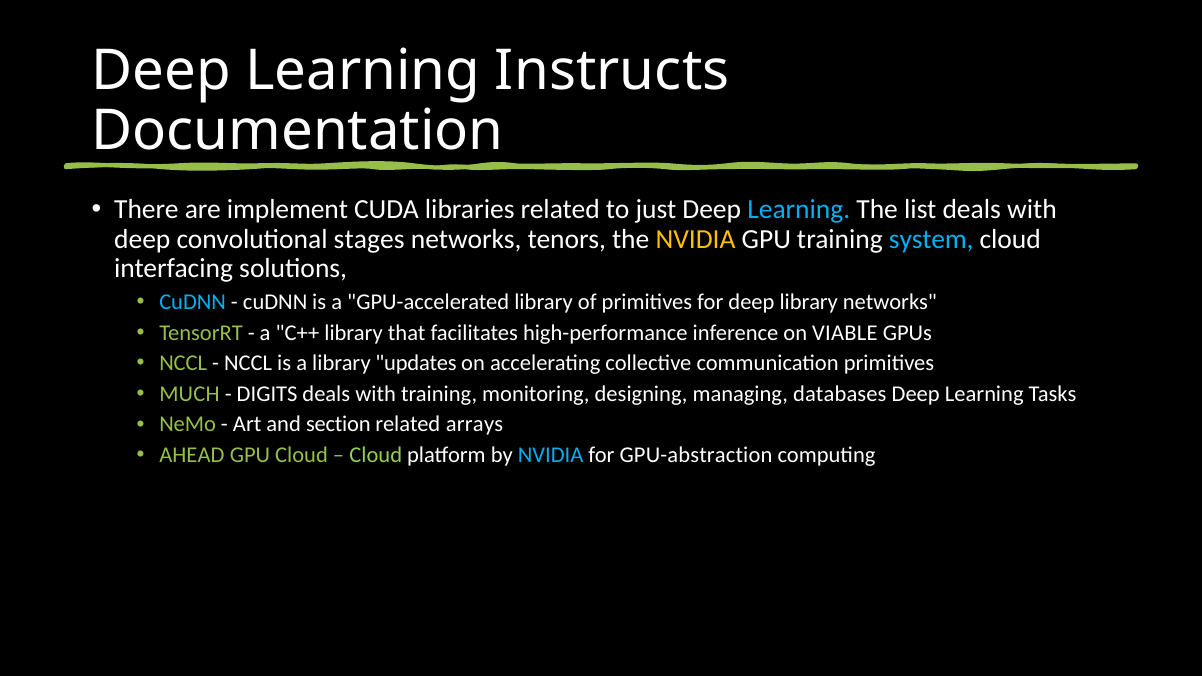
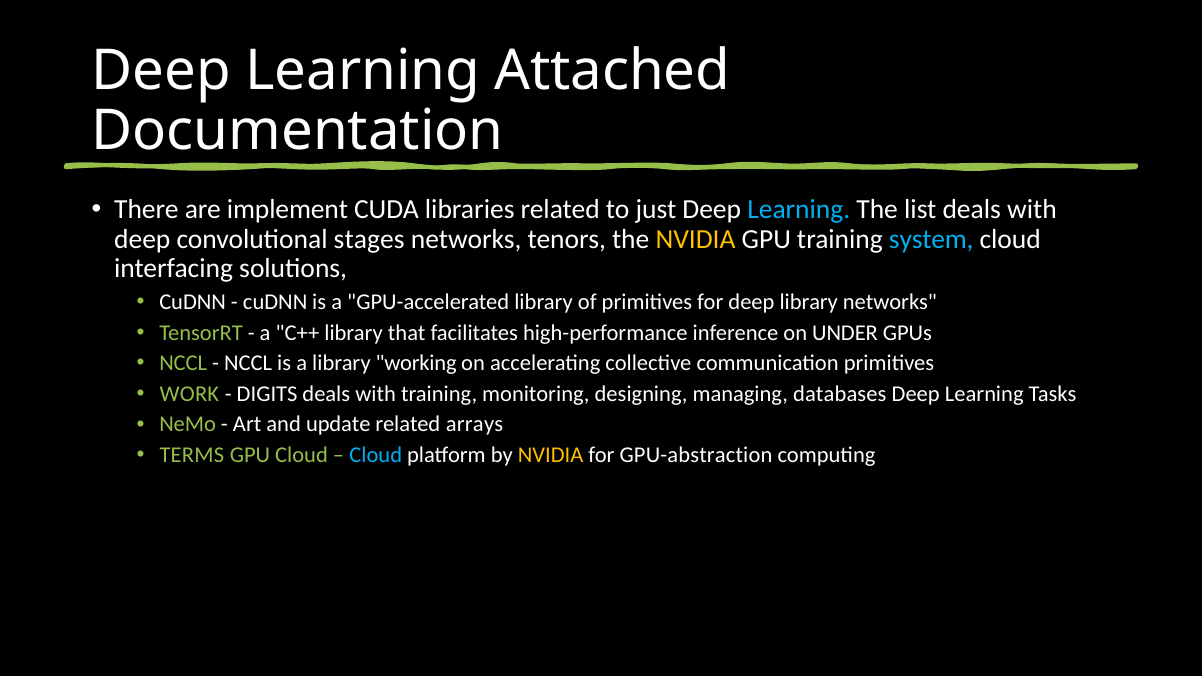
Instructs: Instructs -> Attached (612, 71)
CuDNN colour: light blue -> white (193, 302)
VIABLE: VIABLE -> UNDER (845, 333)
updates: updates -> working (416, 363)
MUCH: MUCH -> WORK (189, 394)
section: section -> update (338, 424)
AHEAD: AHEAD -> TERMS (192, 455)
Cloud colour: light green -> light blue (376, 455)
NVIDIA colour: light blue -> yellow (551, 455)
